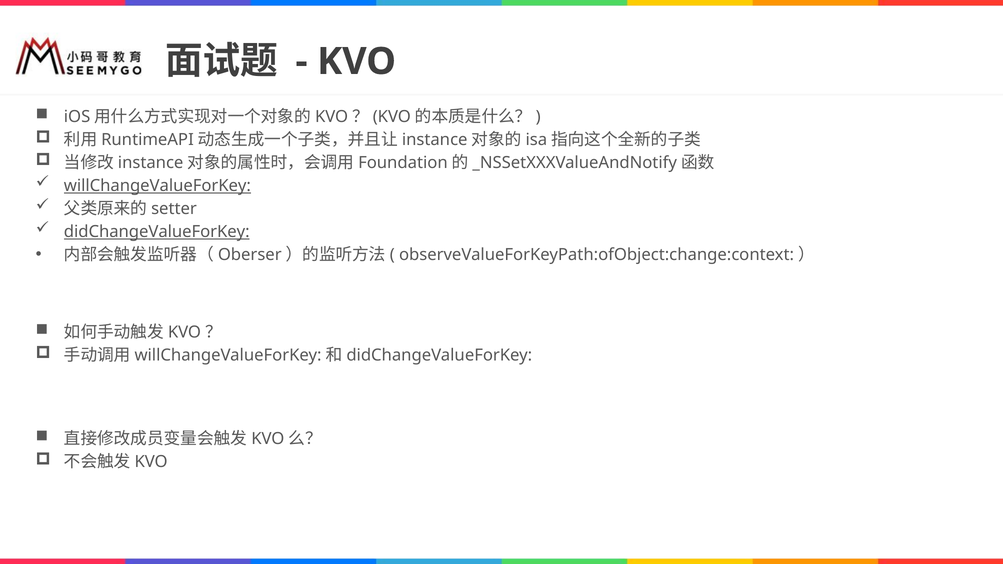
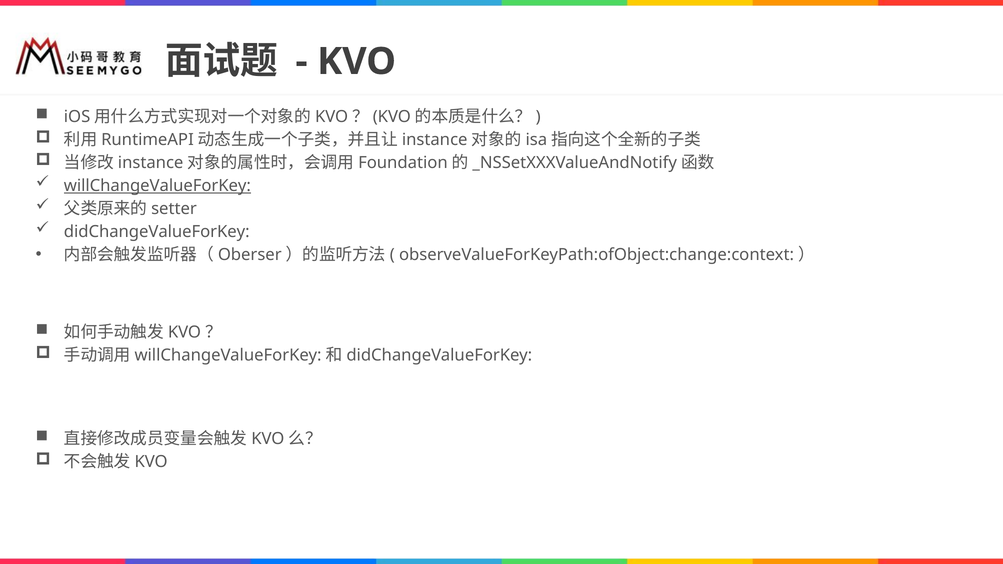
didChangeValueForKey underline: present -> none (157, 232)
